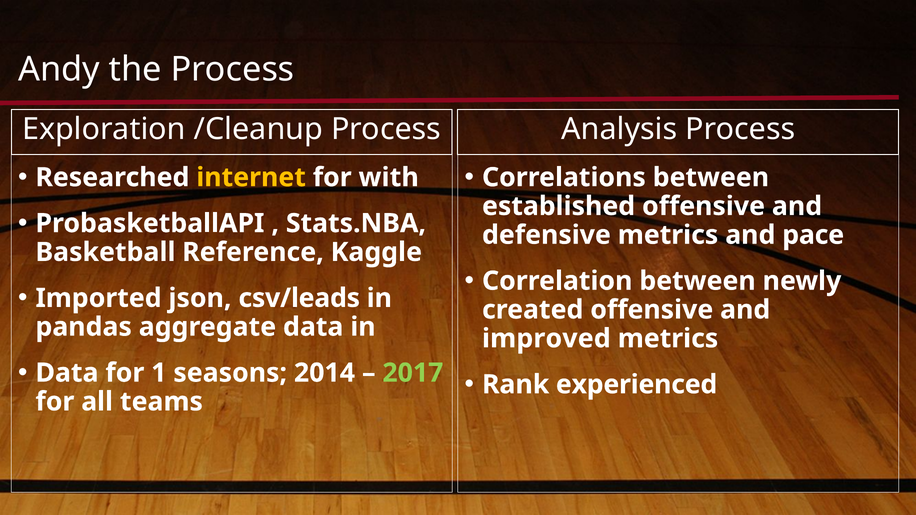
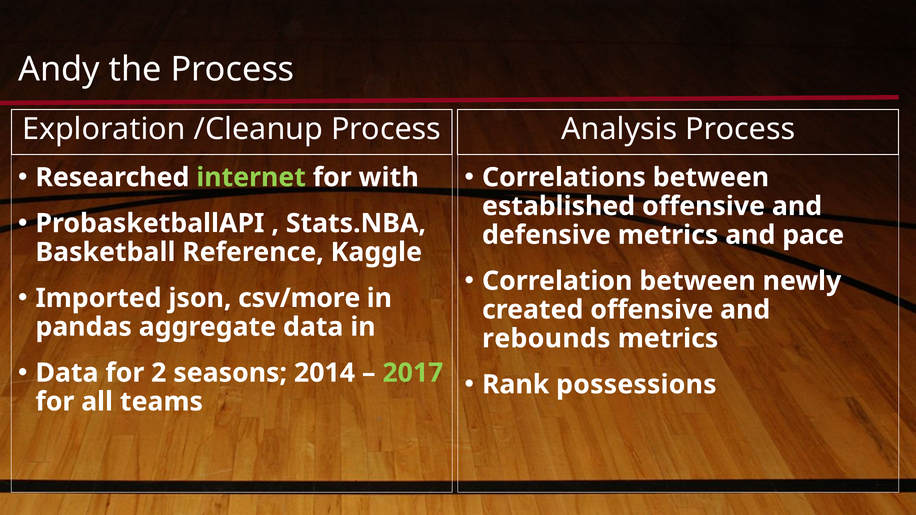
internet colour: yellow -> light green (251, 177)
csv/leads: csv/leads -> csv/more (299, 298)
improved: improved -> rebounds (546, 339)
1: 1 -> 2 (159, 373)
experienced: experienced -> possessions (636, 385)
